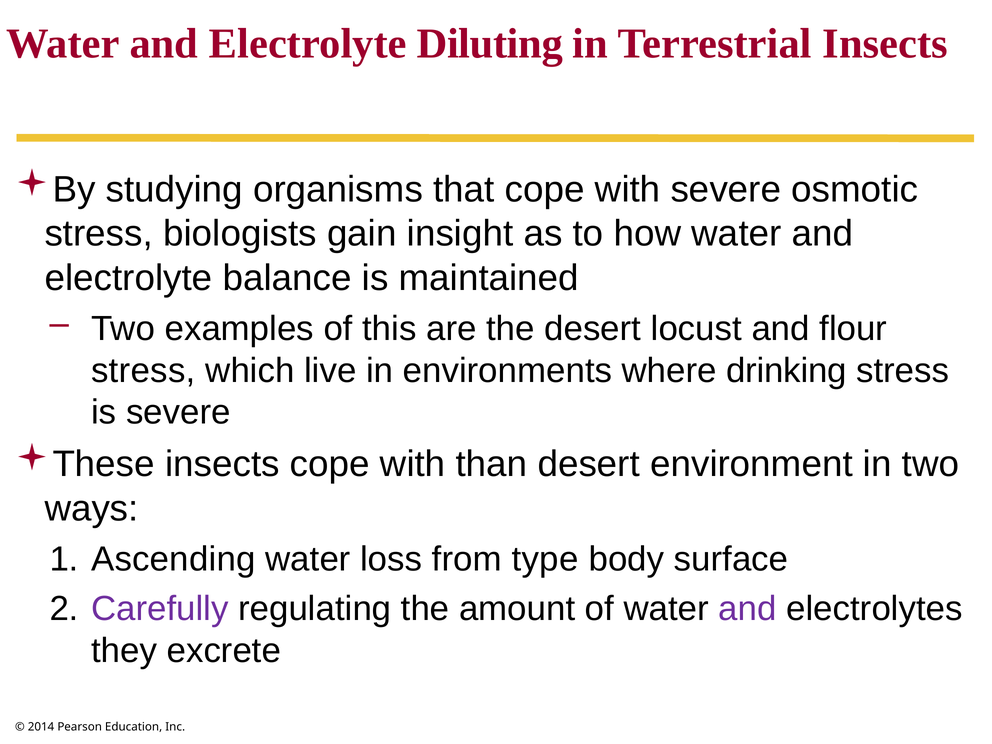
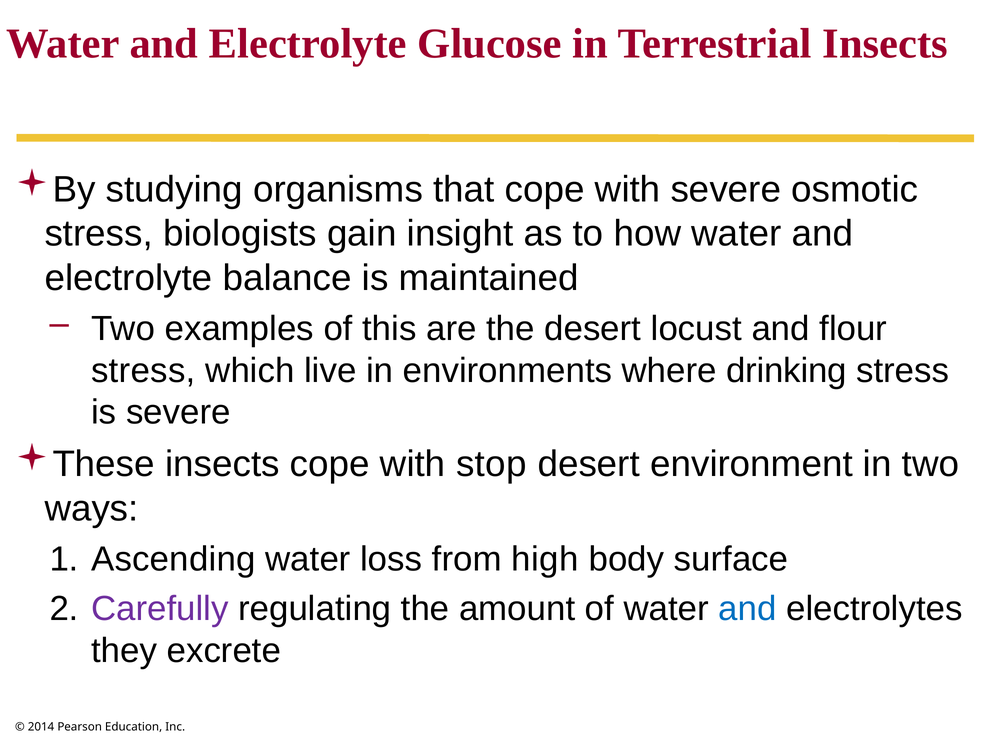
Diluting: Diluting -> Glucose (490, 44)
than: than -> stop (491, 464)
type: type -> high (545, 559)
and colour: purple -> blue (748, 609)
